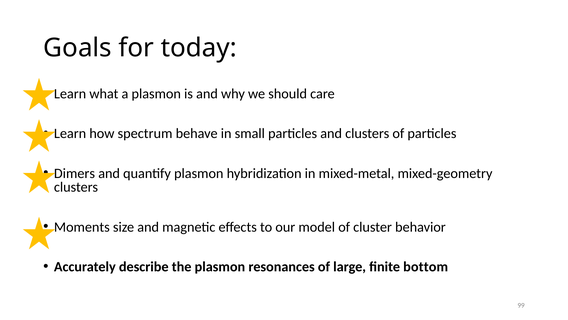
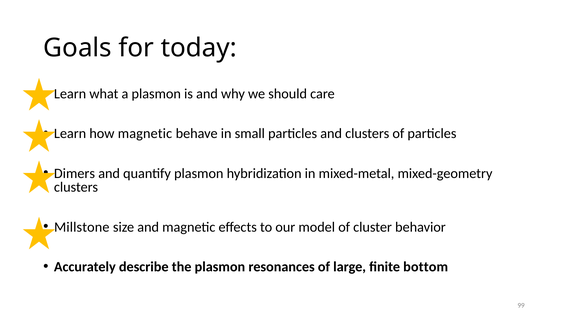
how spectrum: spectrum -> magnetic (145, 133)
Moments: Moments -> Millstone (82, 227)
